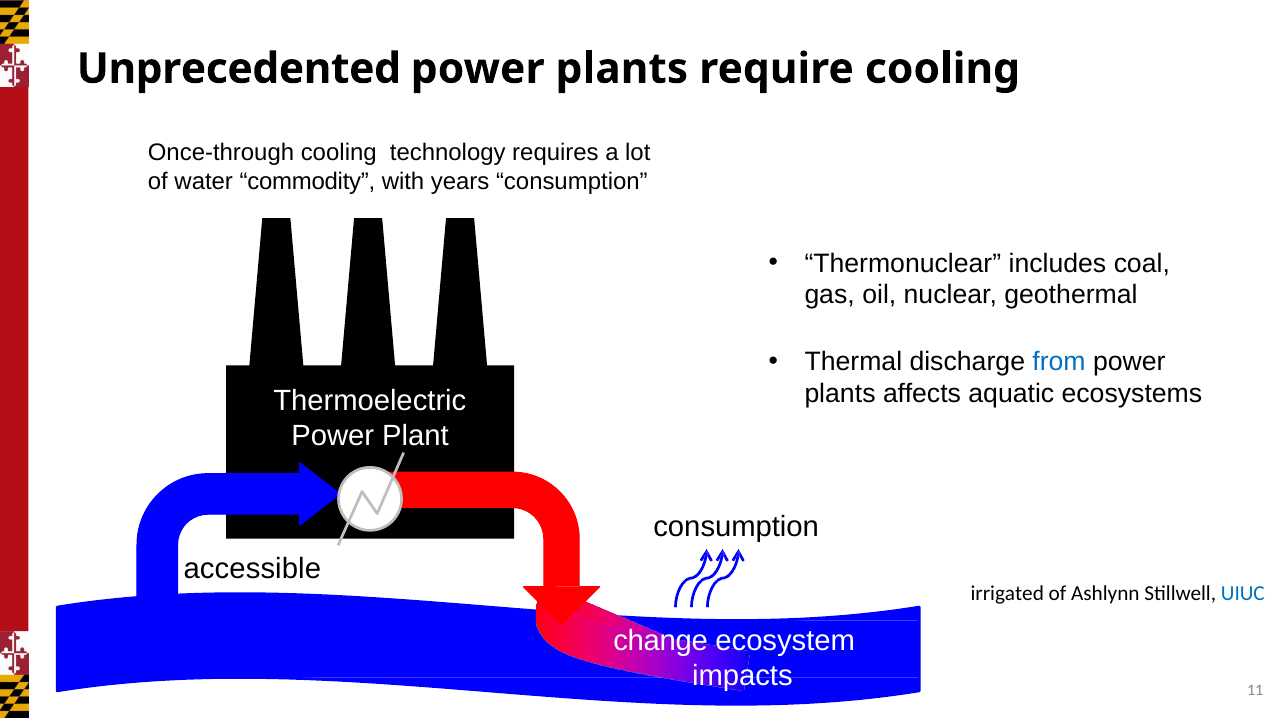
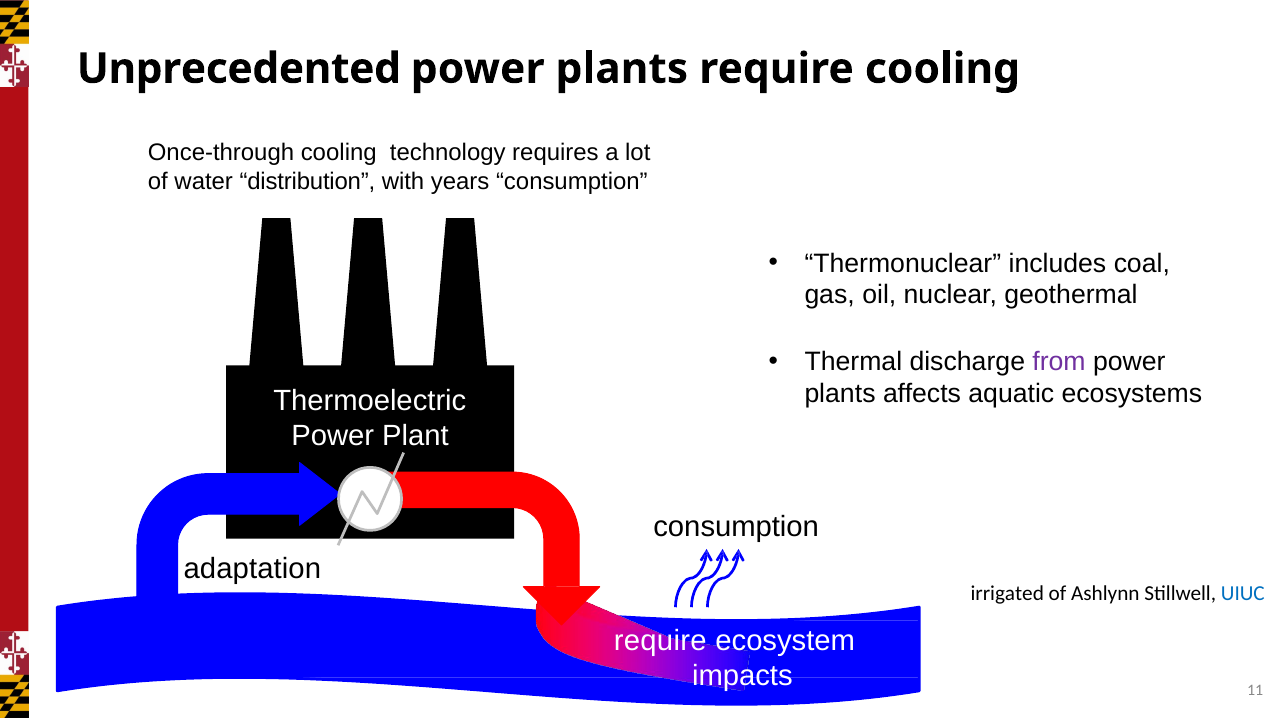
commodity: commodity -> distribution (307, 182)
from colour: blue -> purple (1059, 362)
accessible: accessible -> adaptation (252, 569)
change: change -> require (660, 641)
